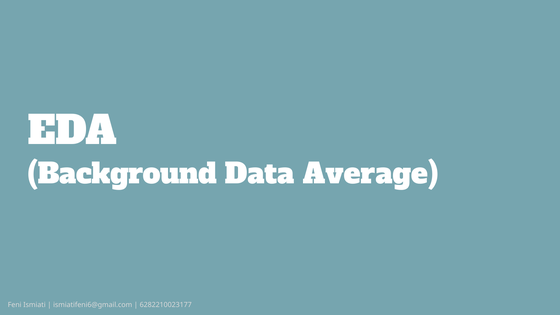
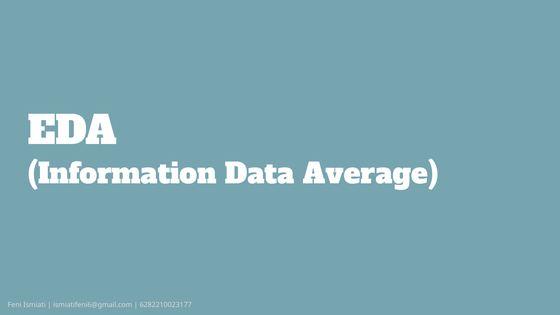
Background: Background -> Information (122, 174)
